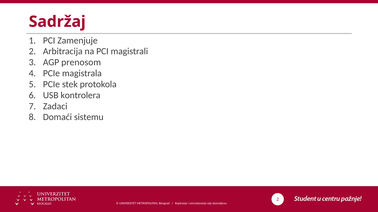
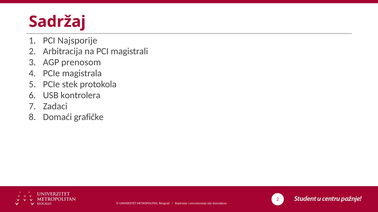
Zamenjuje: Zamenjuje -> Najsporije (77, 41)
sistemu: sistemu -> grafičke (89, 117)
